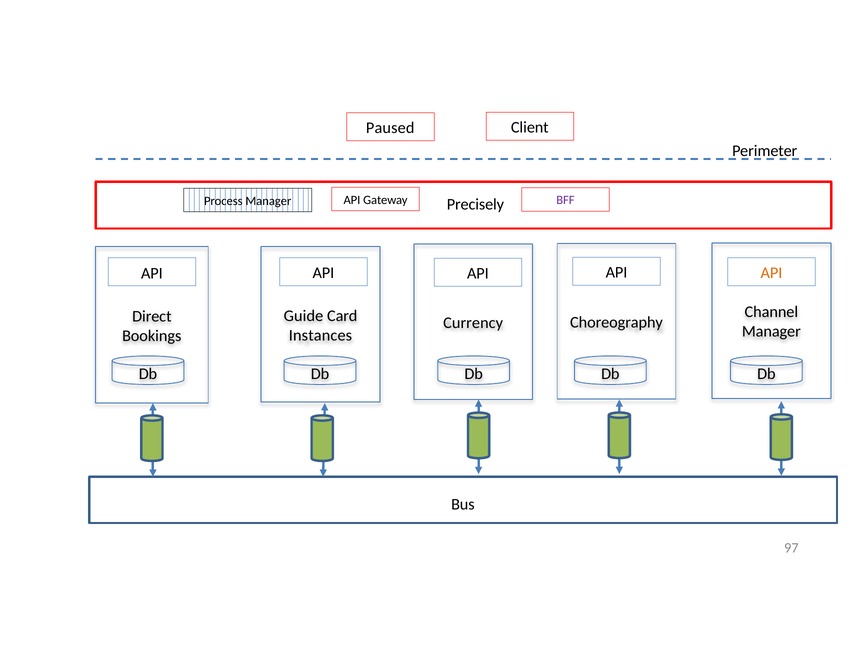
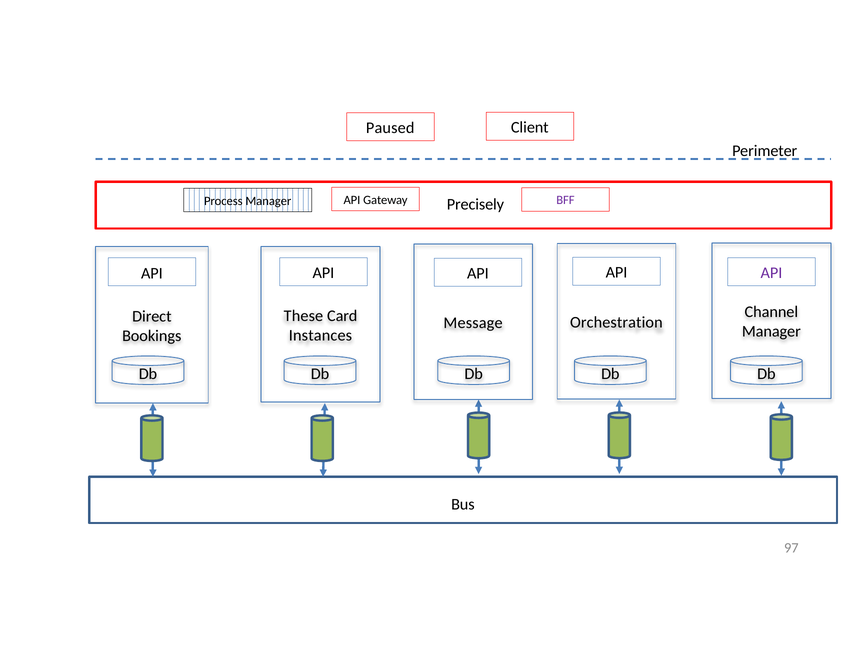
API colour: orange -> purple (771, 272)
Guide: Guide -> These (303, 315)
Choreography: Choreography -> Orchestration (616, 322)
Currency: Currency -> Message (473, 322)
